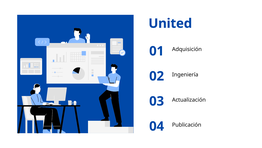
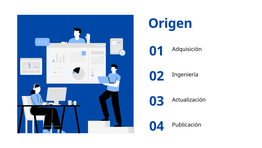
United: United -> Origen (170, 23)
